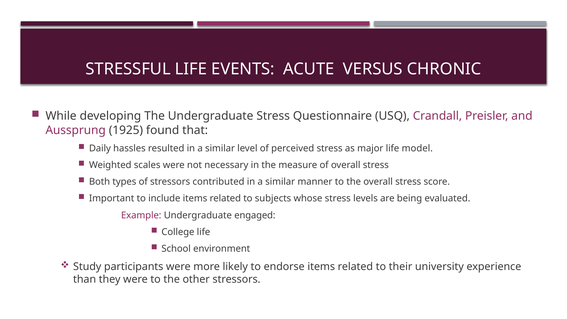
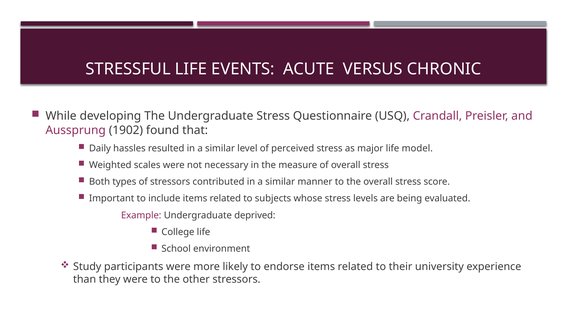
1925: 1925 -> 1902 (126, 130)
engaged: engaged -> deprived (255, 215)
